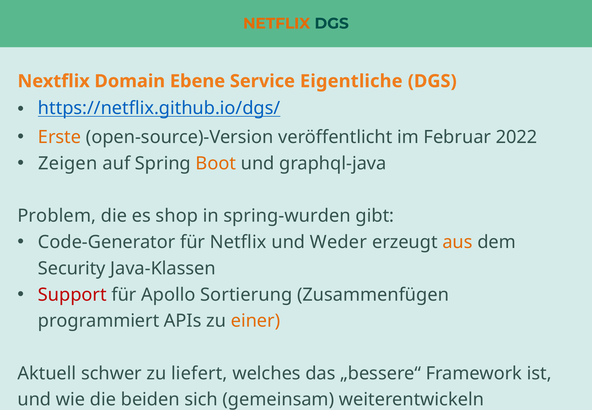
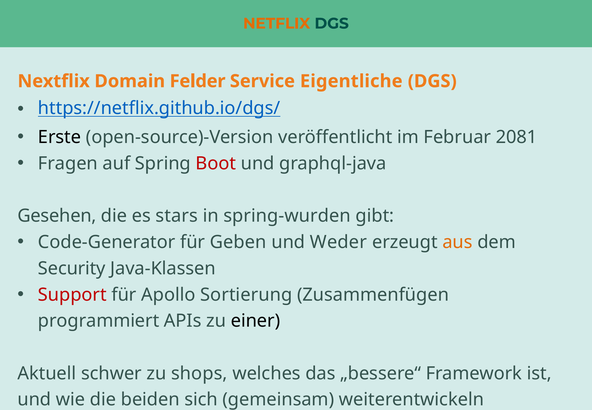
Ebene: Ebene -> Felder (198, 81)
Erste colour: orange -> black (60, 137)
2022: 2022 -> 2081 (517, 137)
Zeigen: Zeigen -> Fragen (68, 163)
Boot colour: orange -> red (216, 163)
Problem: Problem -> Gesehen (57, 216)
shop: shop -> stars (177, 216)
für Netflix: Netflix -> Geben (238, 242)
einer colour: orange -> black (255, 321)
liefert: liefert -> shops (199, 373)
